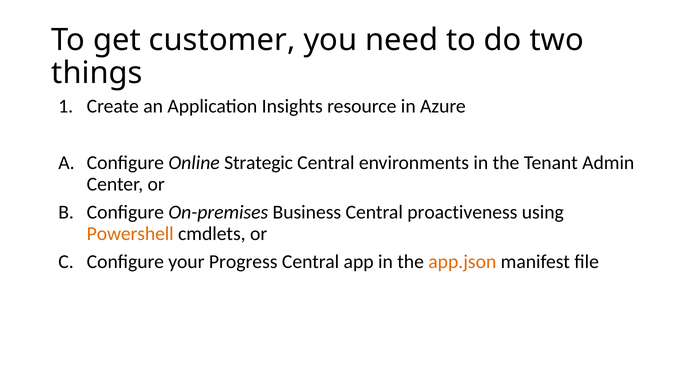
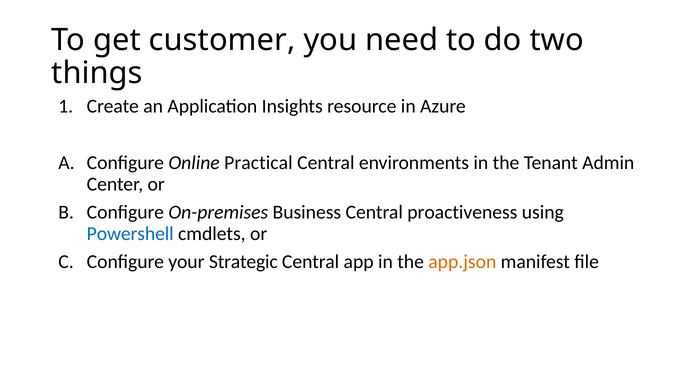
Strategic: Strategic -> Practical (258, 163)
Powershell colour: orange -> blue (130, 234)
Progress: Progress -> Strategic (243, 262)
